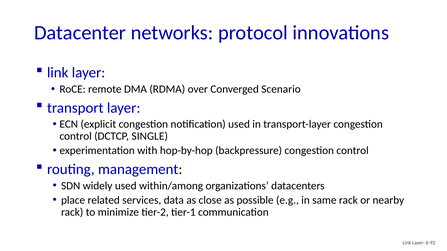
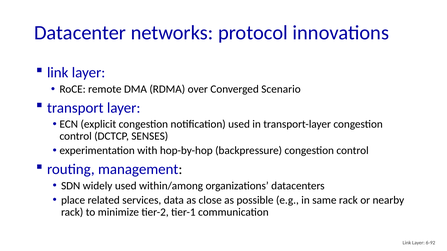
SINGLE: SINGLE -> SENSES (150, 136)
